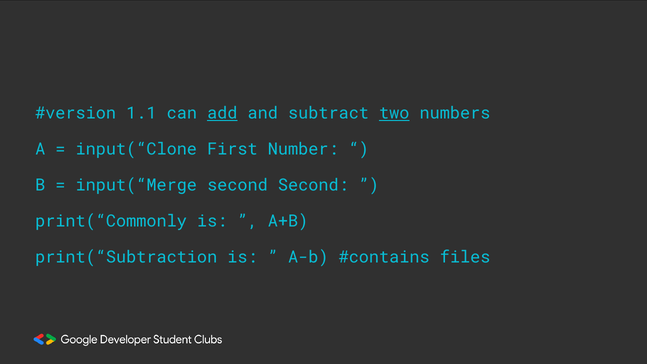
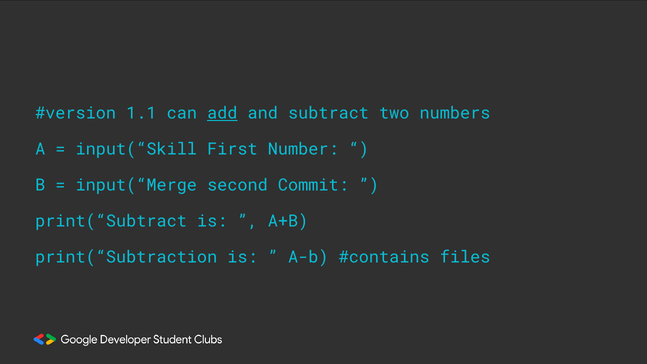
two underline: present -> none (394, 113)
input(“Clone: input(“Clone -> input(“Skill (136, 149)
second Second: Second -> Commit (313, 185)
print(“Commonly: print(“Commonly -> print(“Subtract (111, 221)
